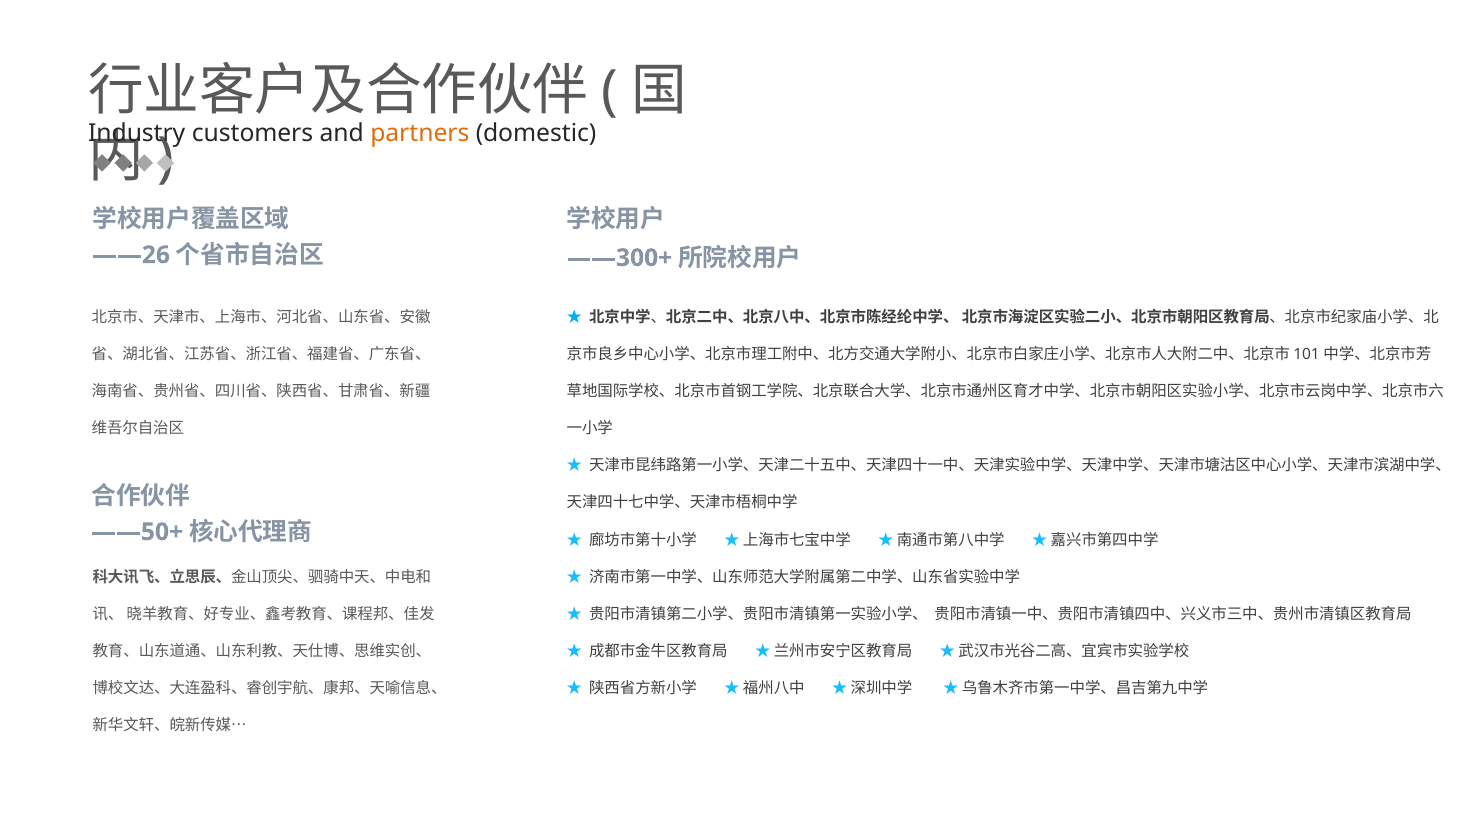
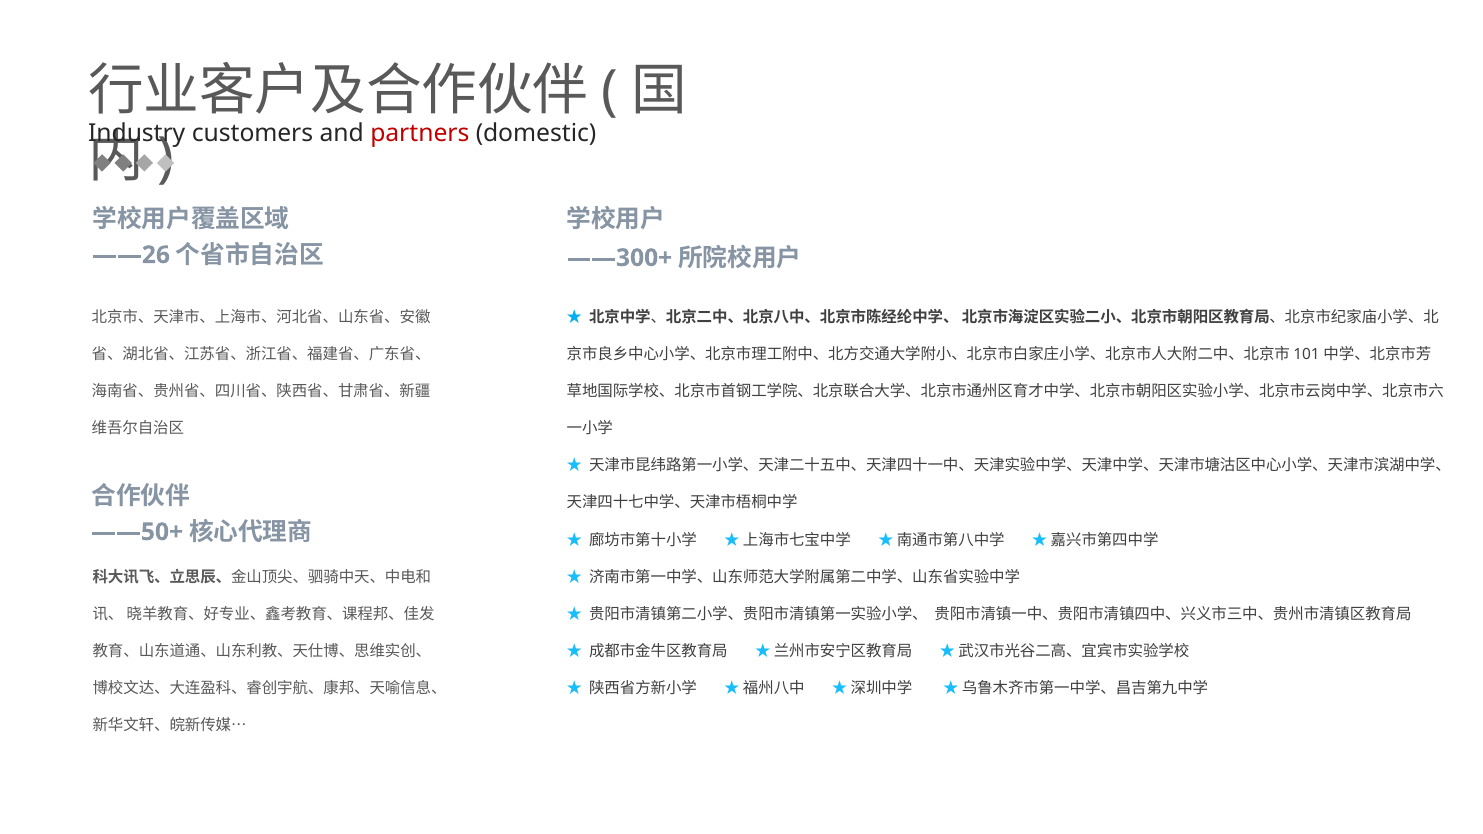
partners colour: orange -> red (420, 134)
